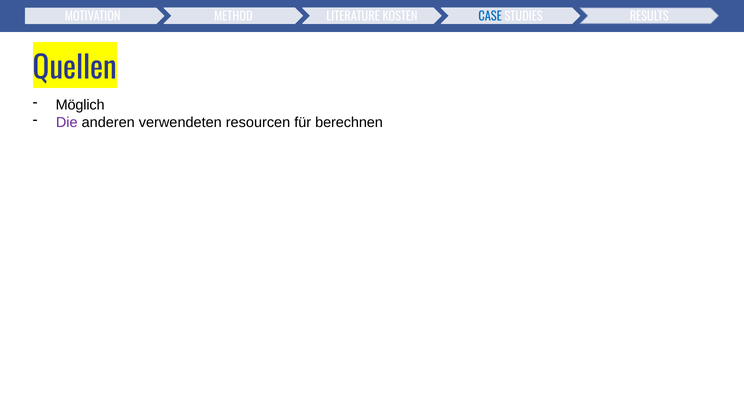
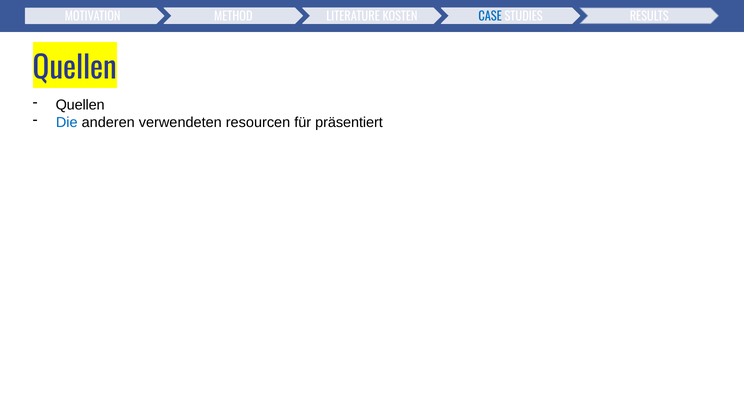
Möglich: Möglich -> Quellen (80, 105)
Die colour: purple -> blue (67, 122)
berechnen: berechnen -> präsentiert (349, 122)
